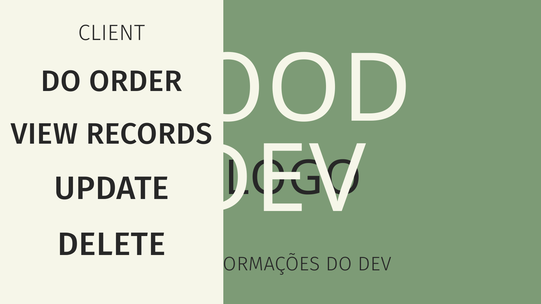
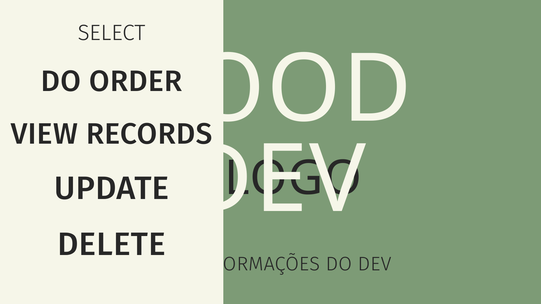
CLIENT: CLIENT -> SELECT (112, 33)
